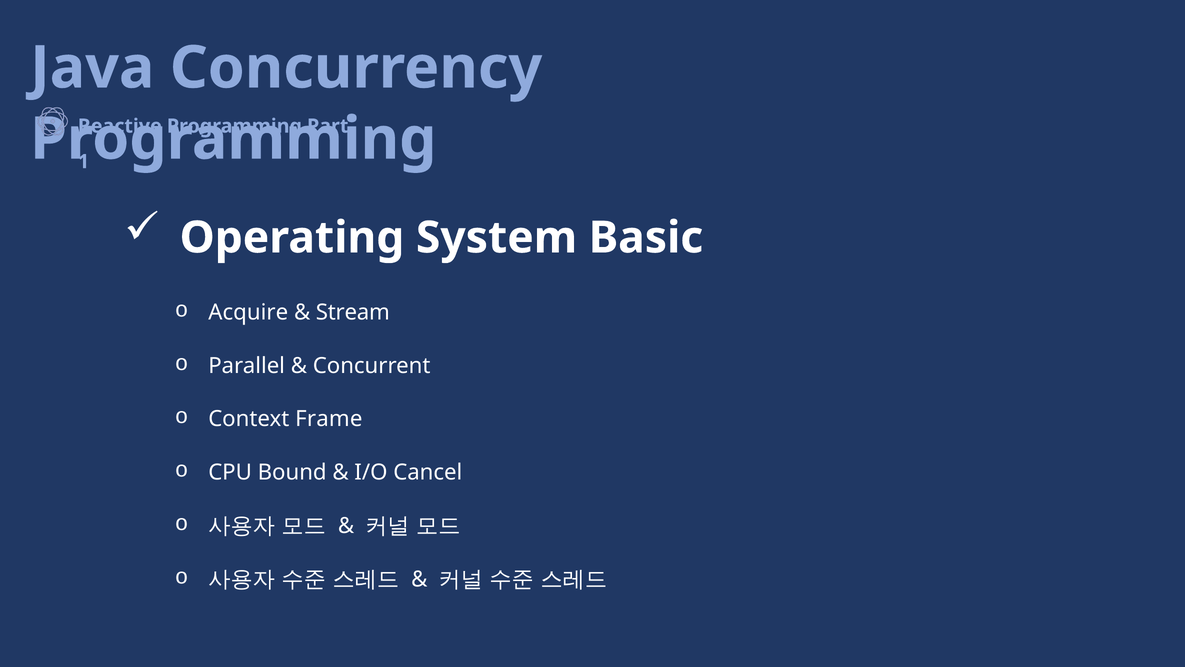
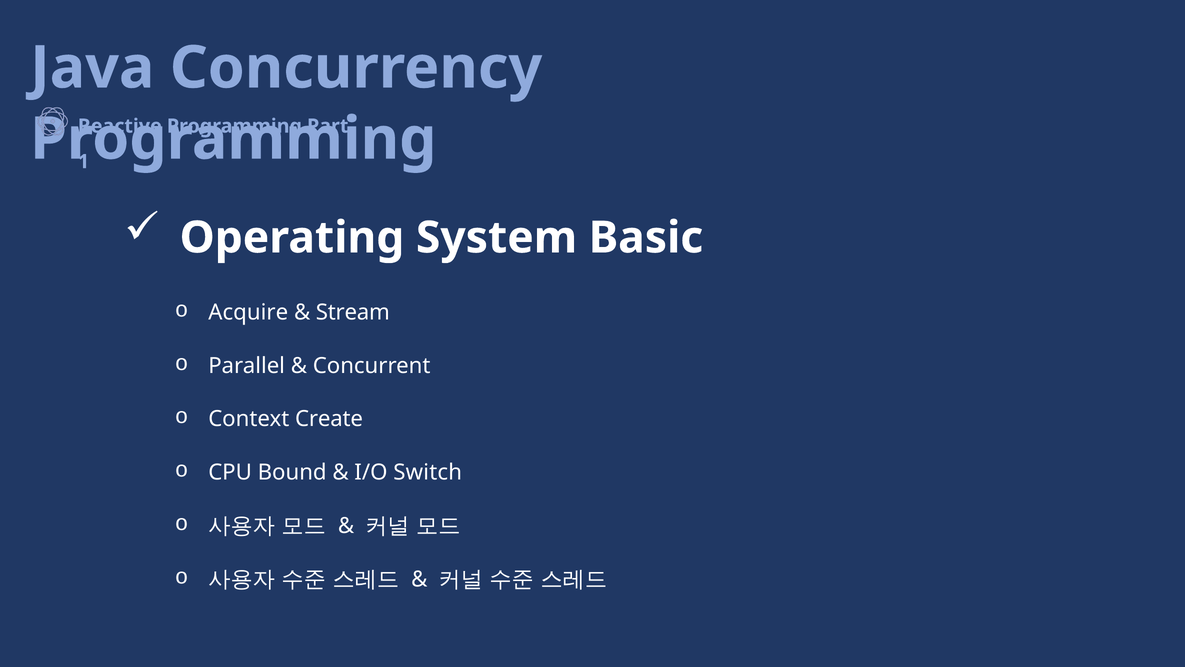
Frame: Frame -> Create (329, 419)
Cancel: Cancel -> Switch (428, 472)
